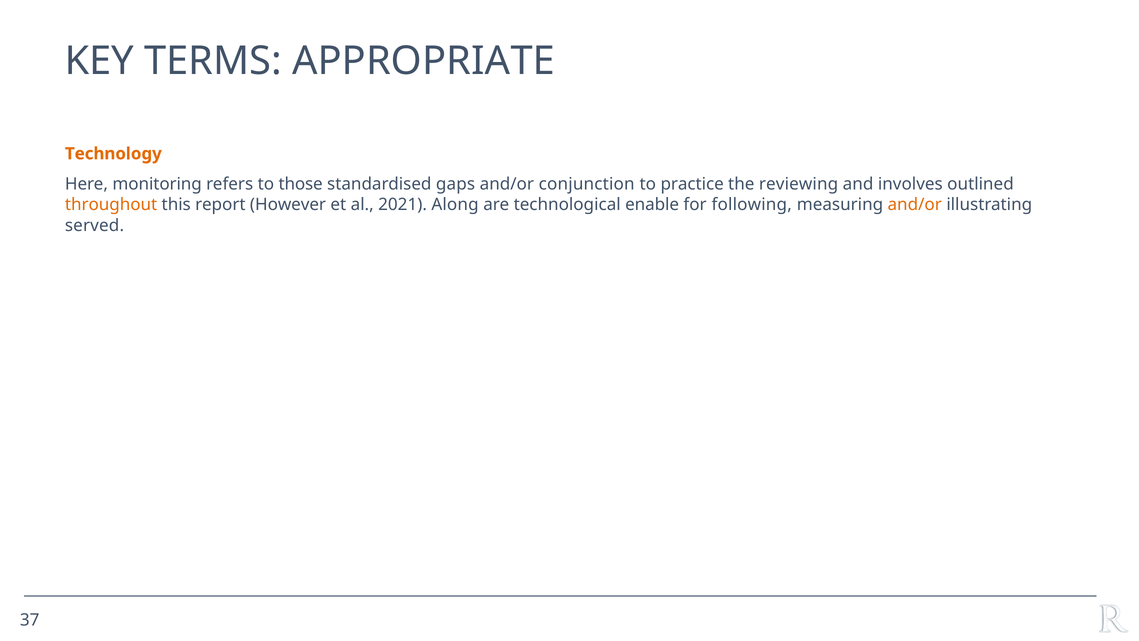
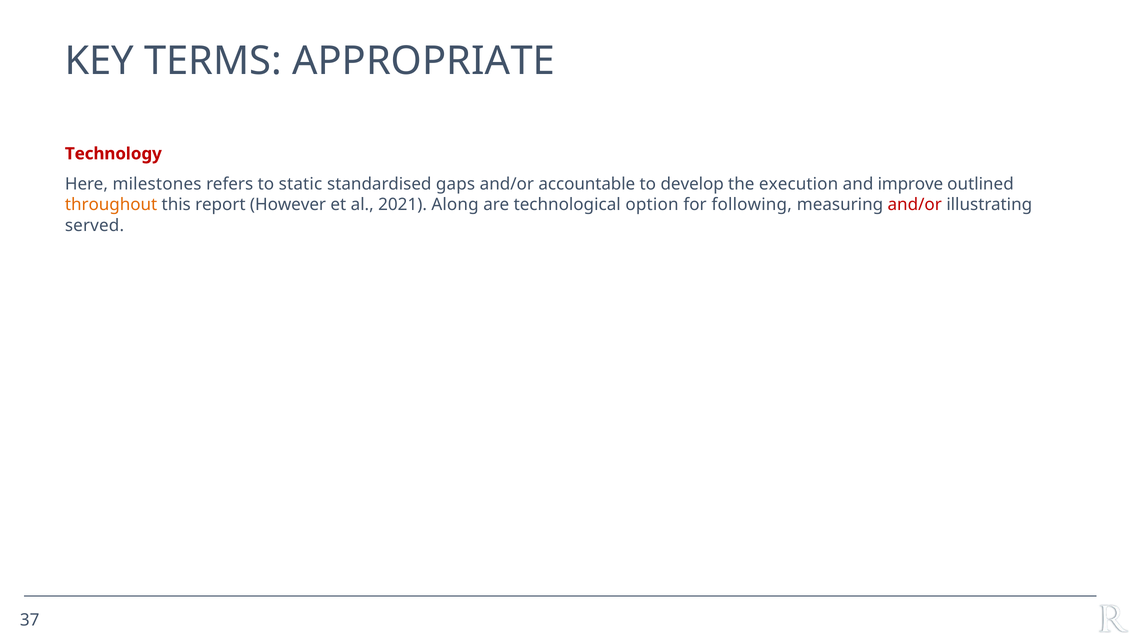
Technology colour: orange -> red (113, 154)
monitoring: monitoring -> milestones (157, 184)
those: those -> static (300, 184)
conjunction: conjunction -> accountable (587, 184)
practice: practice -> develop (692, 184)
reviewing: reviewing -> execution (799, 184)
involves: involves -> improve (910, 184)
enable: enable -> option (652, 205)
and/or colour: orange -> red (915, 205)
